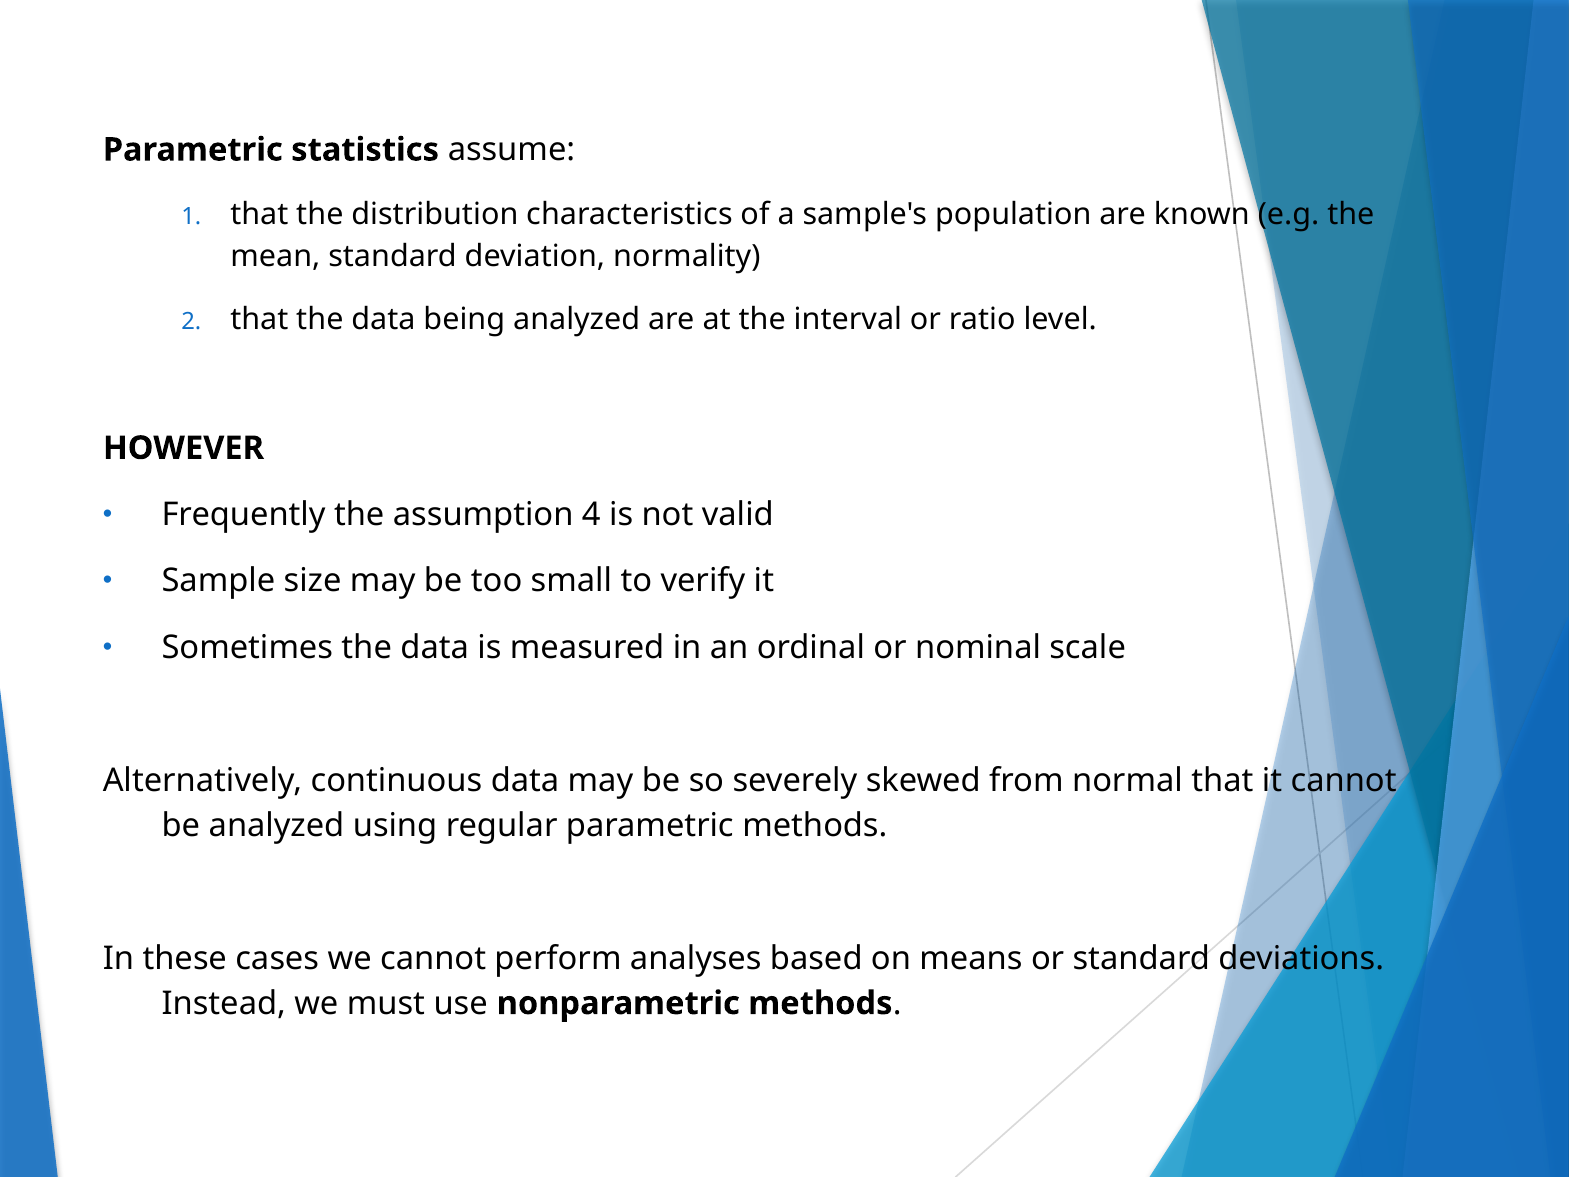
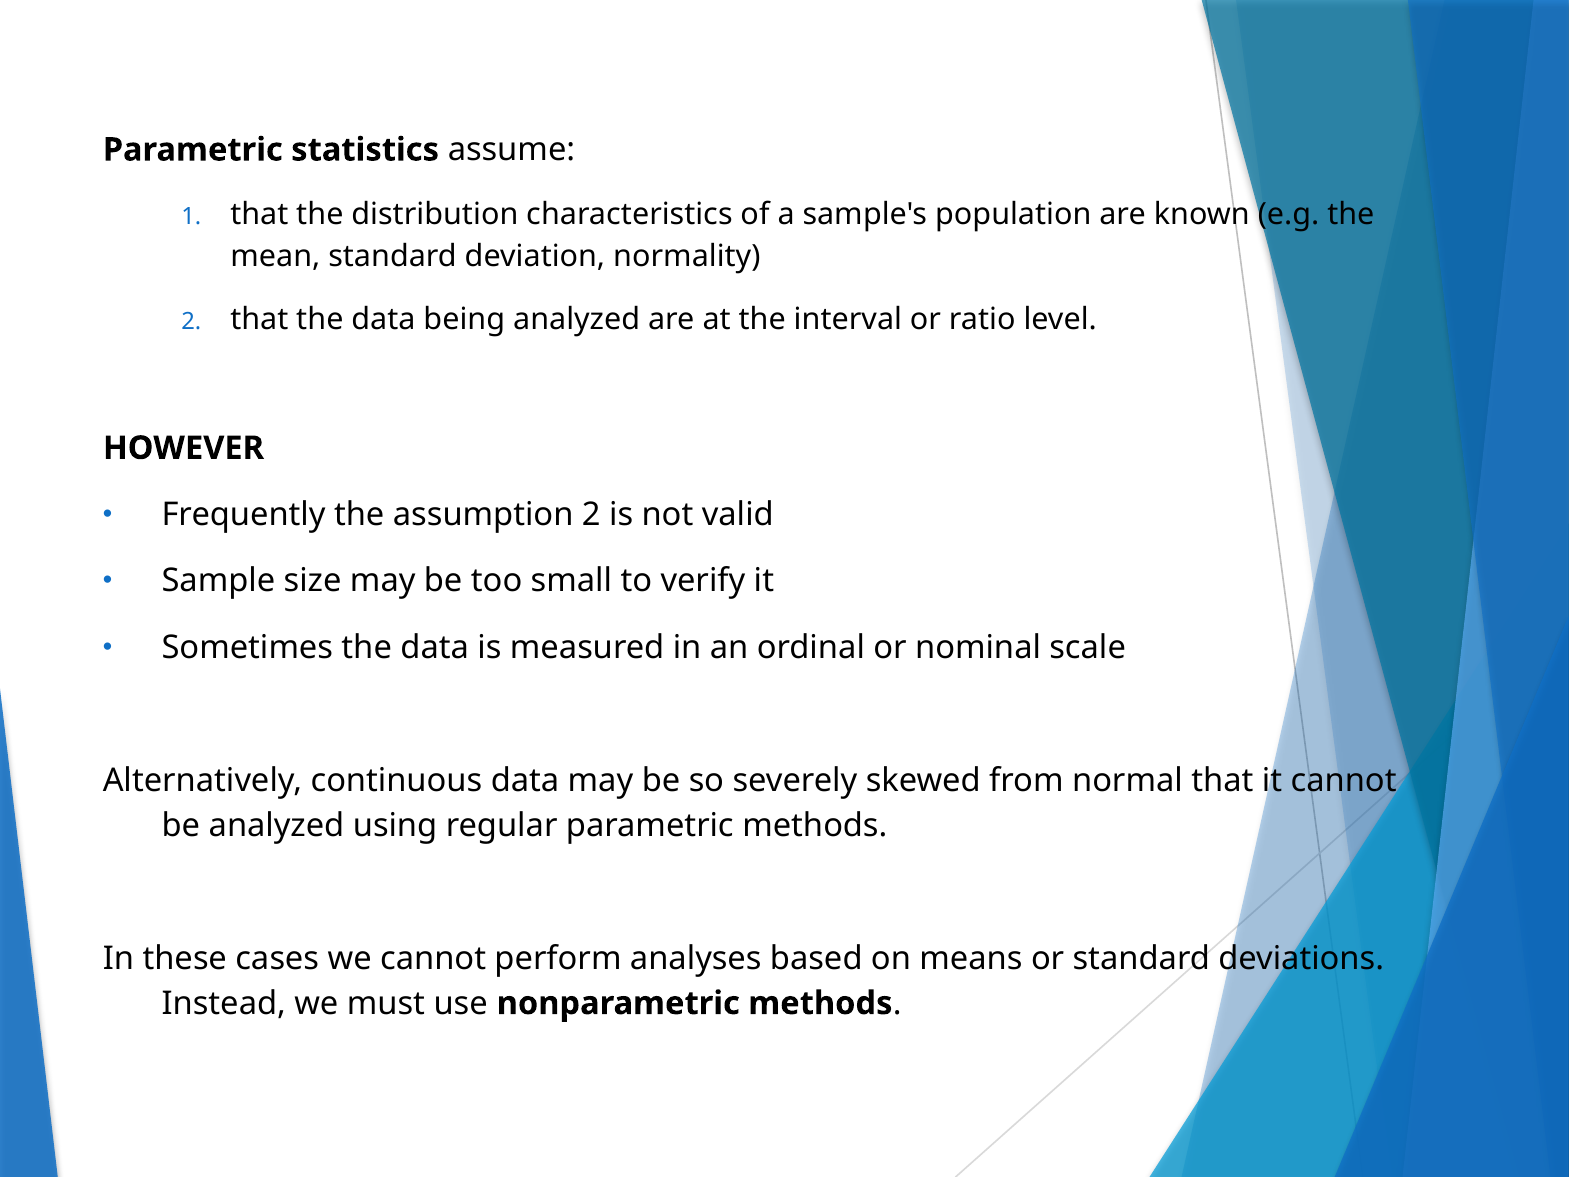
assumption 4: 4 -> 2 (591, 515)
